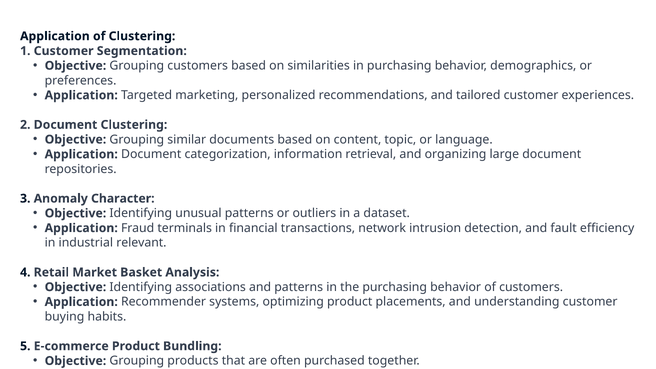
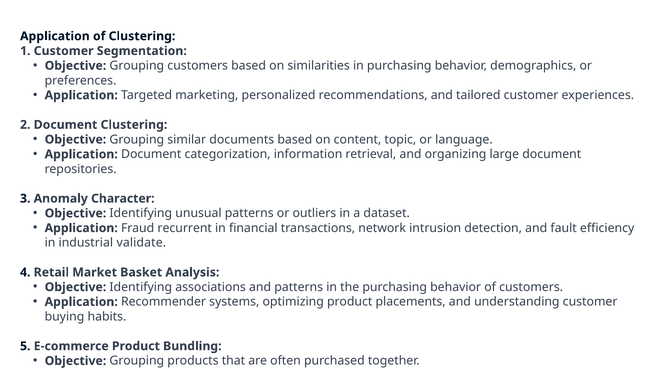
terminals: terminals -> recurrent (185, 228)
relevant: relevant -> validate (141, 243)
